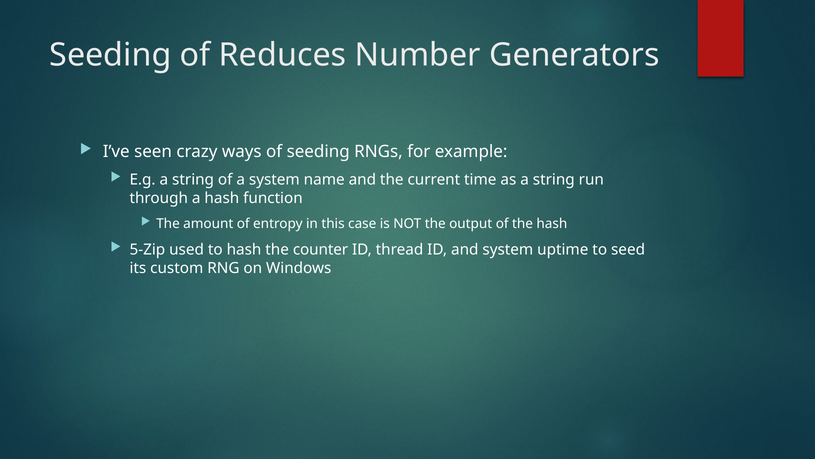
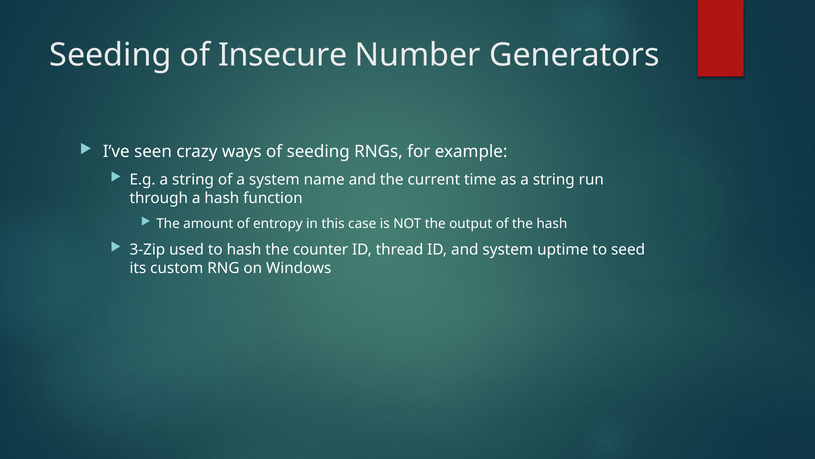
Reduces: Reduces -> Insecure (283, 55)
5-Zip: 5-Zip -> 3-Zip (147, 249)
